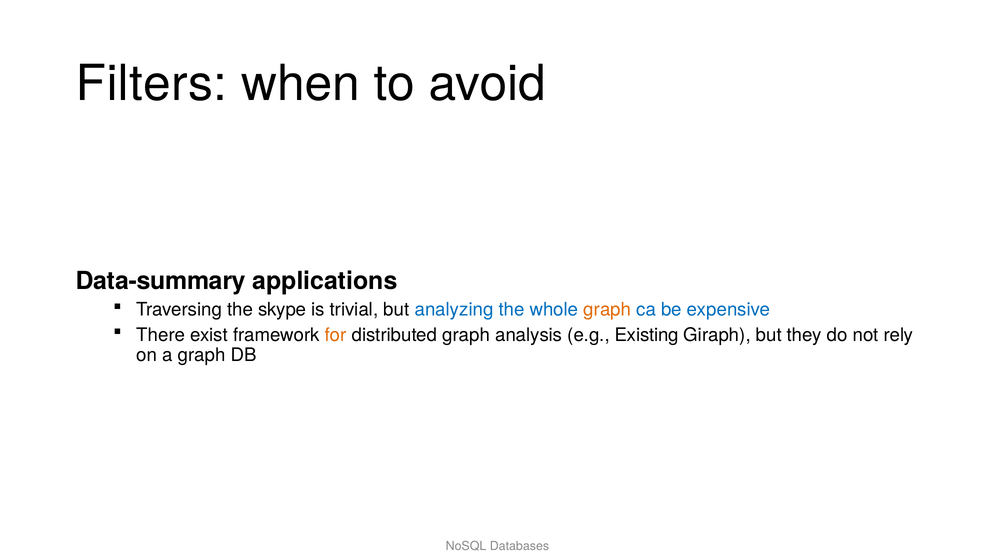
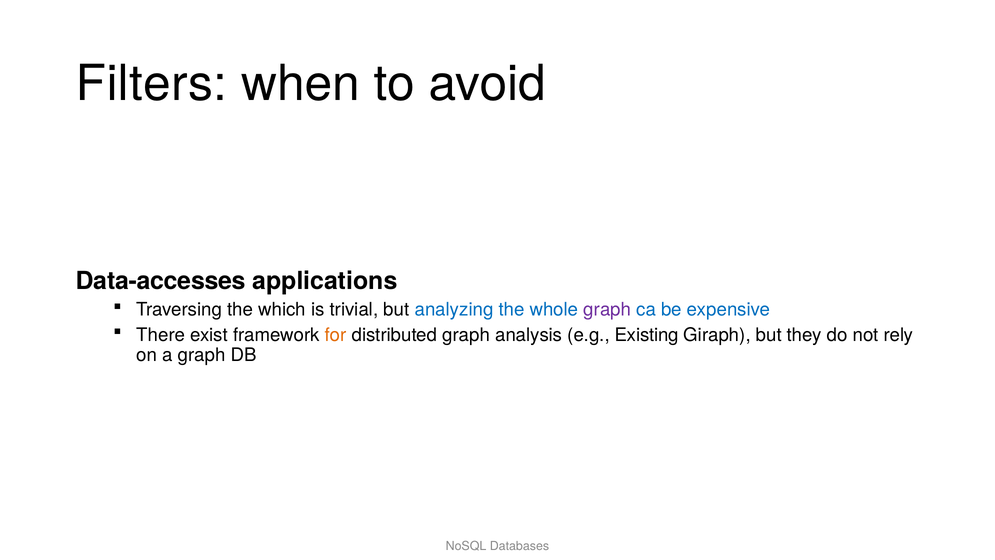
Data-summary: Data-summary -> Data-accesses (161, 281)
skype: skype -> which (282, 309)
graph colour: orange -> purple (607, 309)
